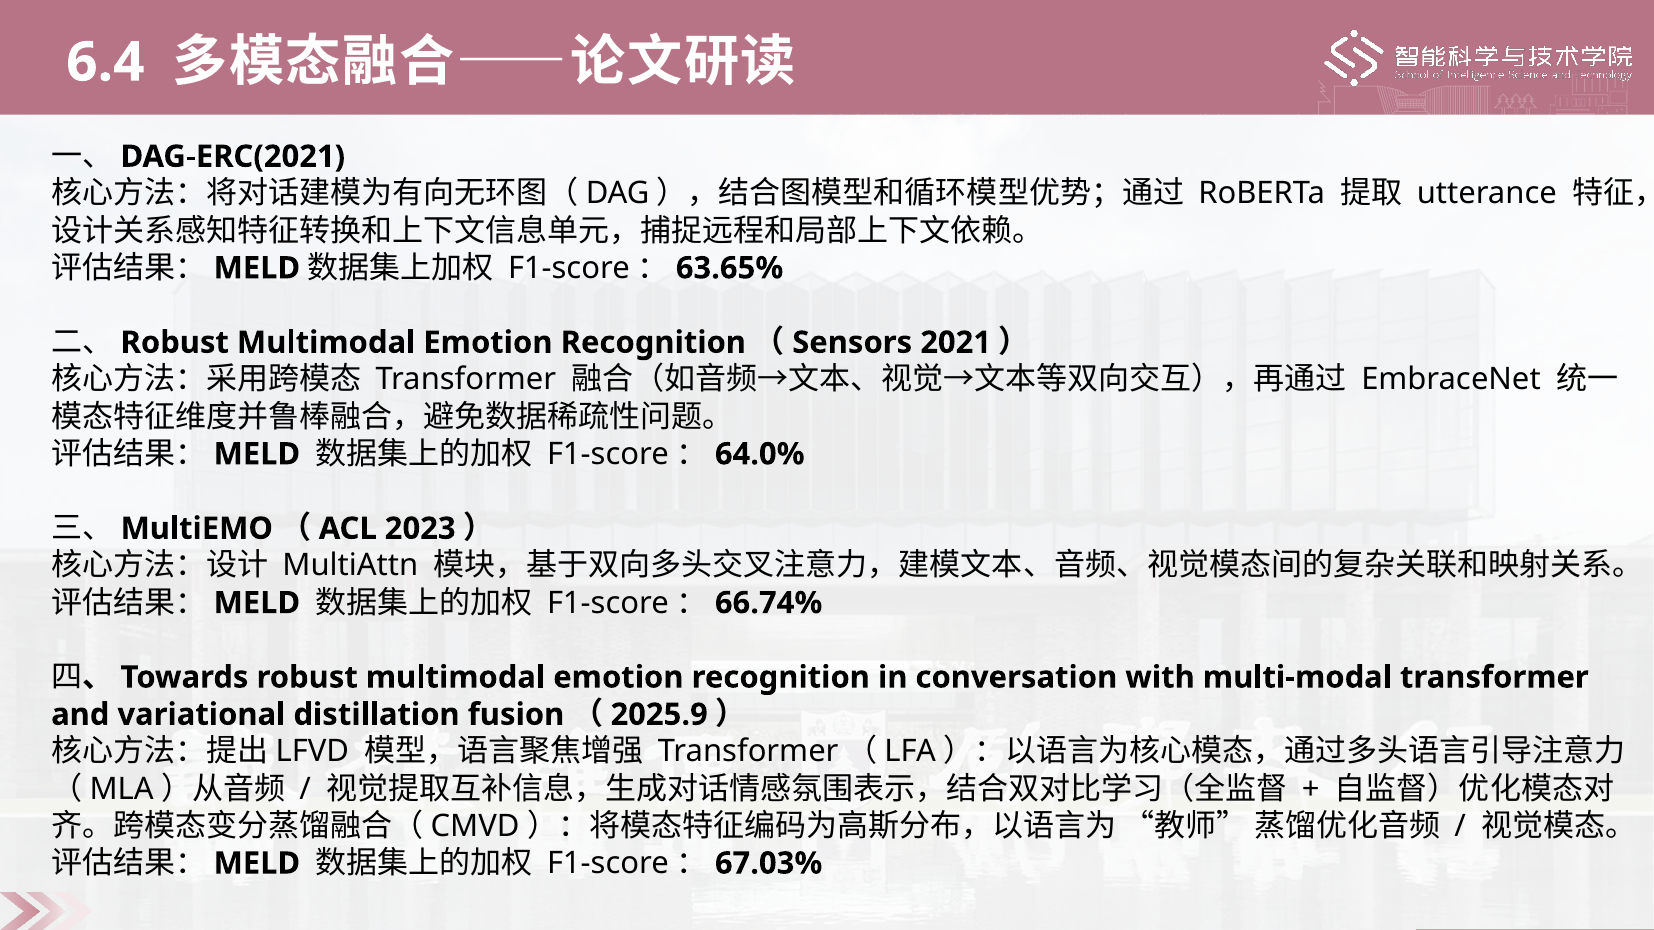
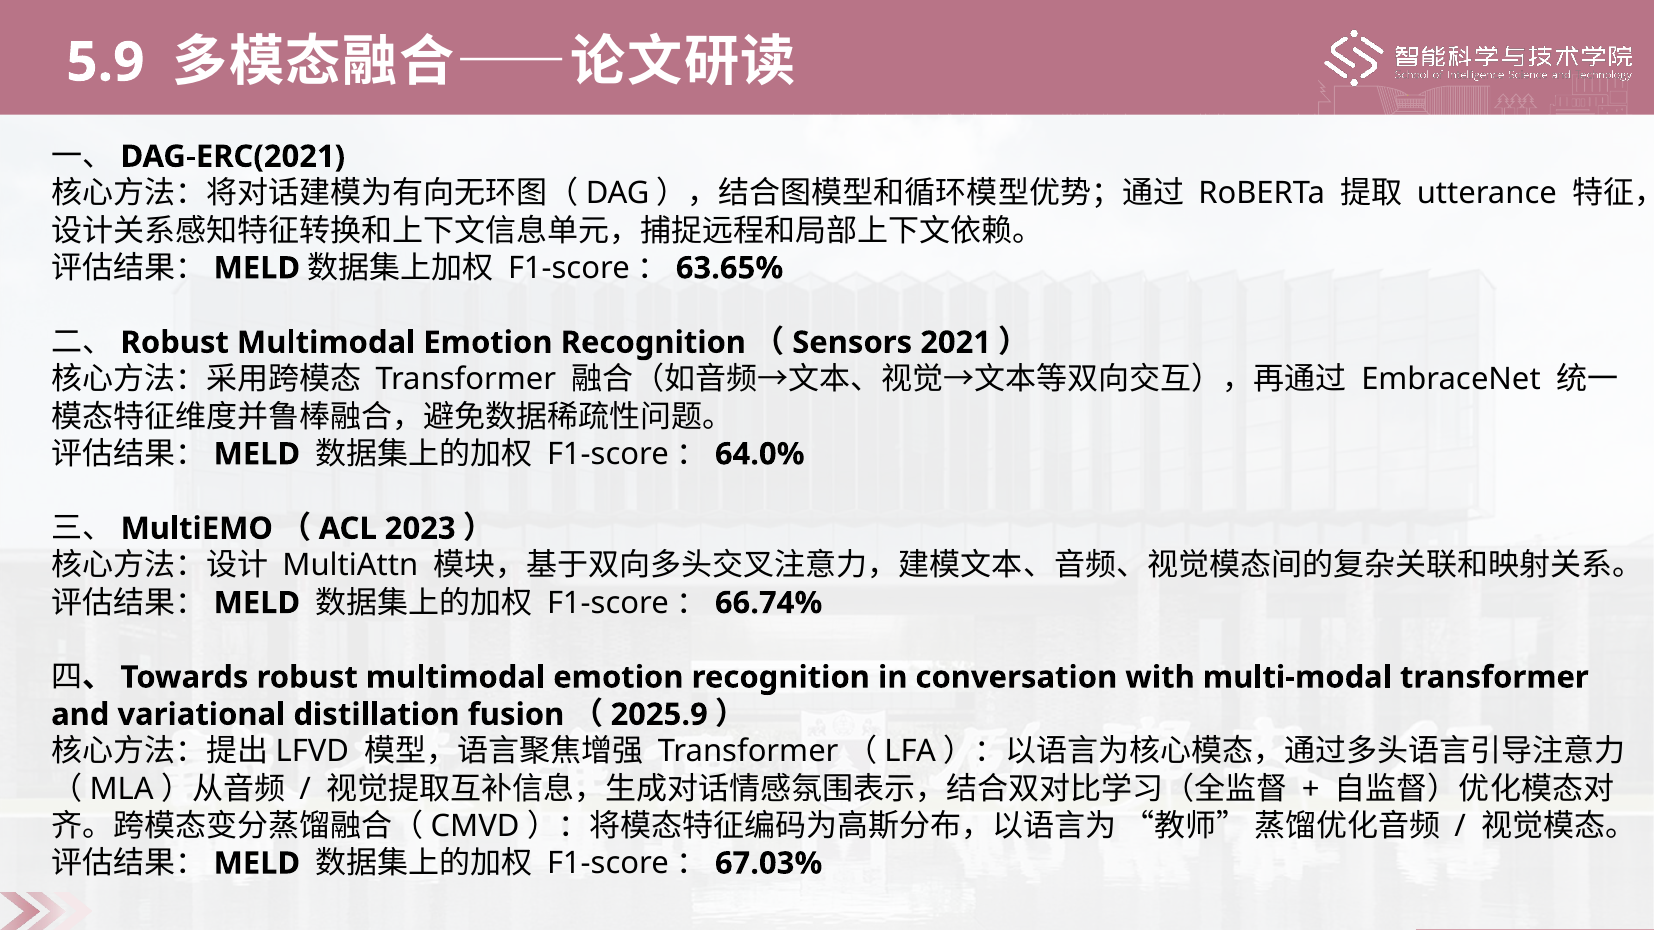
6.4: 6.4 -> 5.9 (105, 62)
